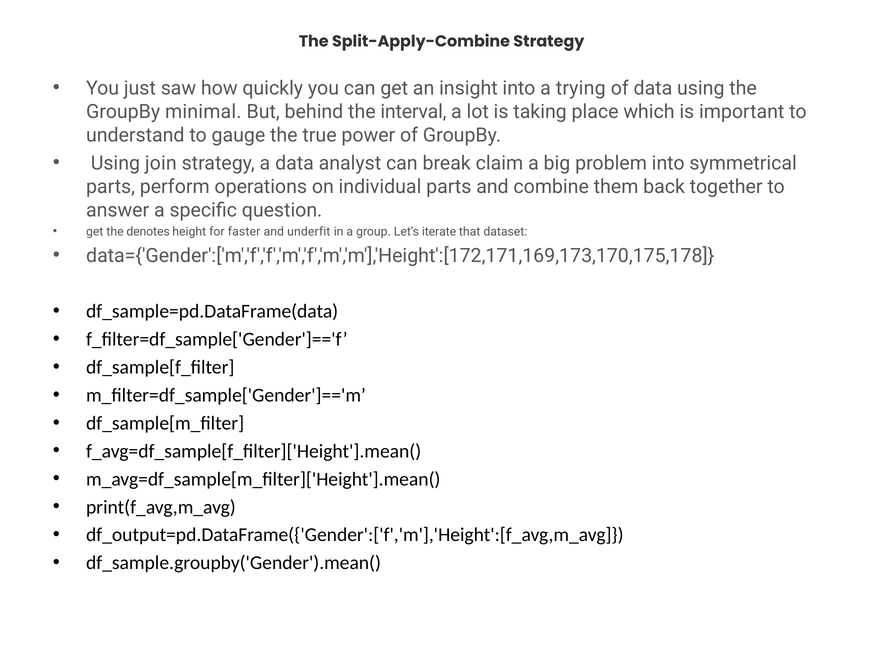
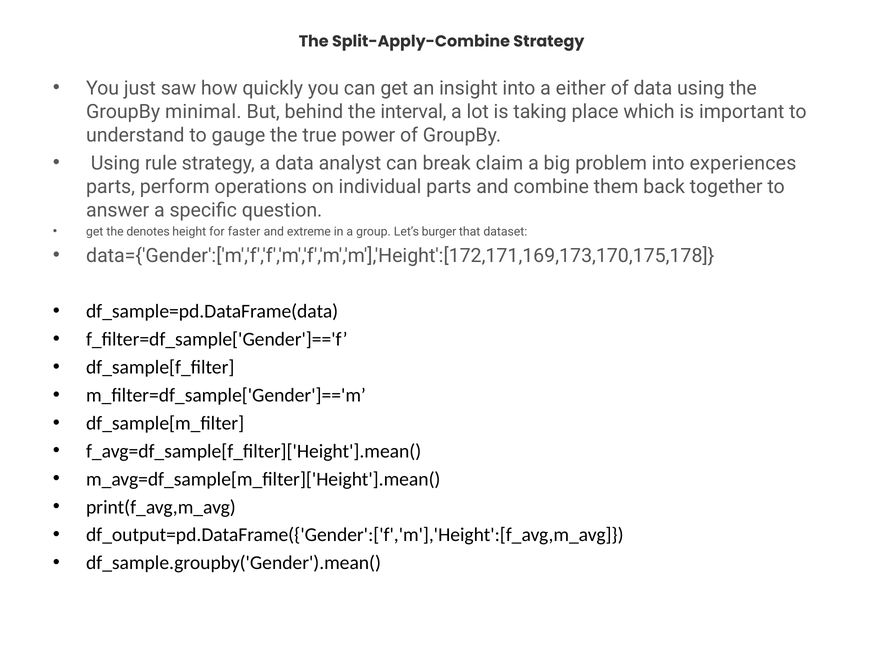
trying: trying -> either (581, 88)
join: join -> rule (161, 163)
symmetrical: symmetrical -> experiences (743, 163)
underfit: underfit -> extreme (309, 232)
iterate: iterate -> burger (439, 232)
